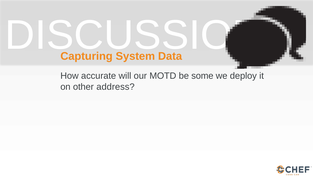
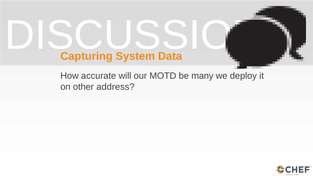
some: some -> many (202, 76)
